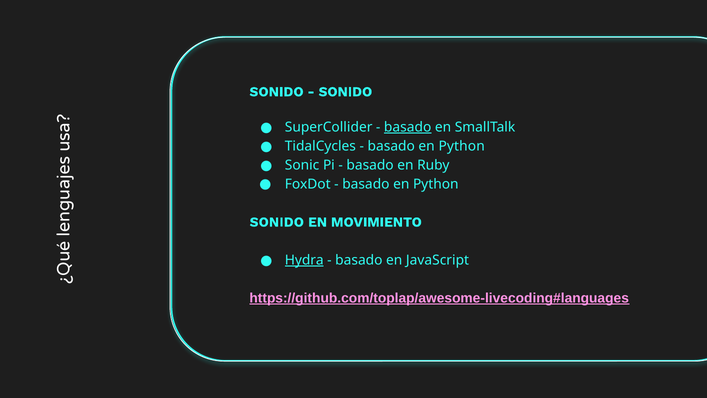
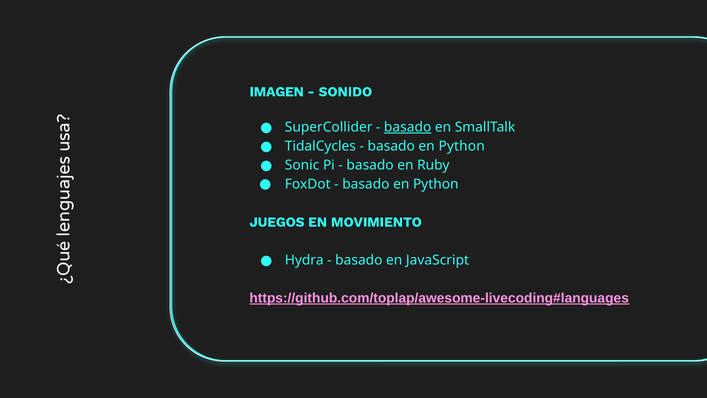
SONIDO: SONIDO -> IMAGEN (277, 92)
SONIDO: SONIDO -> JUEGOS (277, 222)
Hydra underline: present -> none (304, 260)
